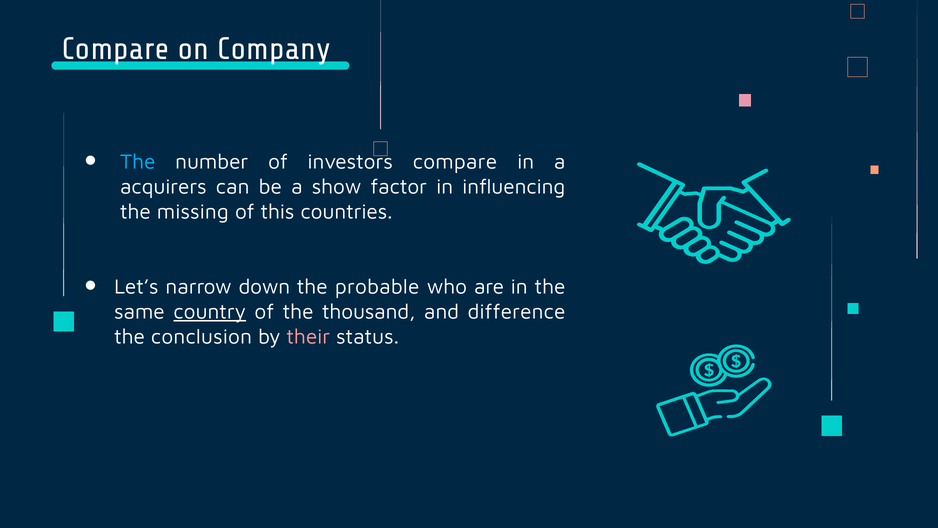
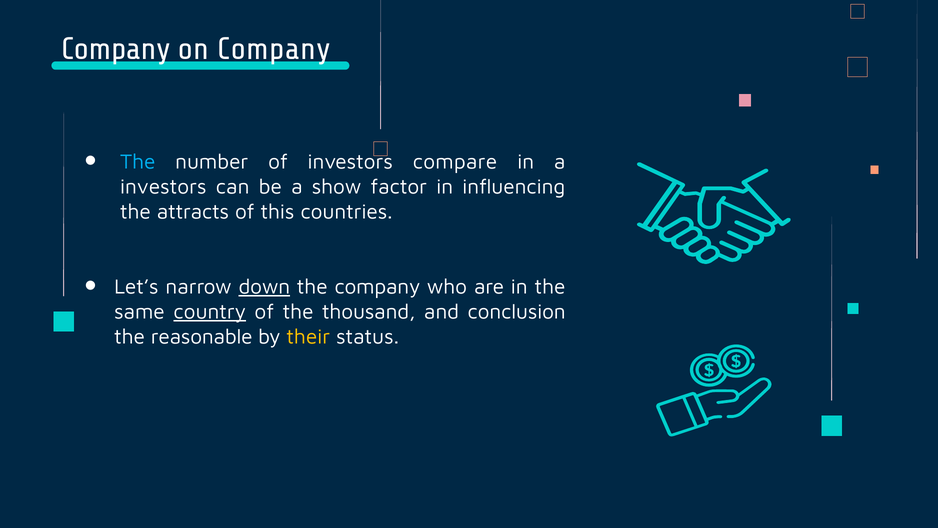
Compare: Compare -> Company (116, 49)
acquirers: acquirers -> investors (163, 187)
missing: missing -> attracts (193, 212)
down underline: none -> present (264, 287)
the probable: probable -> company (377, 287)
difference: difference -> conclusion (517, 312)
conclusion: conclusion -> reasonable (202, 337)
their colour: pink -> yellow (308, 337)
